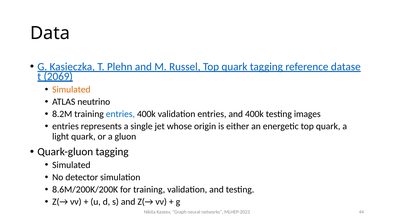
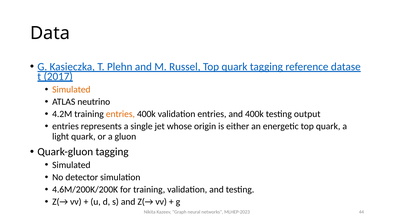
2069: 2069 -> 2017 (58, 76)
8.2M: 8.2M -> 4.2M (62, 114)
entries colour: blue -> orange (120, 114)
images: images -> output (307, 114)
8.6M/200K/200K: 8.6M/200K/200K -> 4.6M/200K/200K (85, 189)
